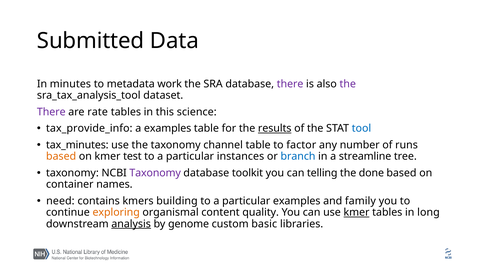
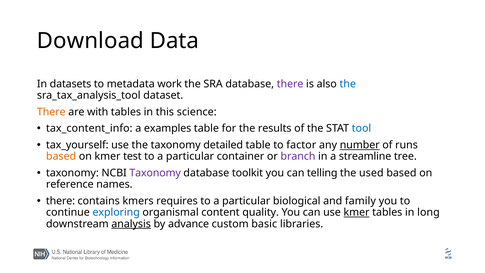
Submitted: Submitted -> Download (90, 41)
minutes: minutes -> datasets (70, 84)
the colour: purple -> blue (348, 84)
There colour: purple -> orange (51, 112)
rate: rate -> with (98, 112)
tax_provide_info: tax_provide_info -> tax_content_info (89, 128)
results underline: present -> none (275, 128)
tax_minutes: tax_minutes -> tax_yourself (77, 145)
channel: channel -> detailed (223, 145)
number underline: none -> present (360, 145)
instances: instances -> container (241, 156)
branch colour: blue -> purple (298, 156)
done: done -> used (371, 173)
container: container -> reference (70, 184)
need: need -> there (61, 201)
building: building -> requires (177, 201)
particular examples: examples -> biological (297, 201)
exploring colour: orange -> blue (116, 212)
genome: genome -> advance (189, 224)
